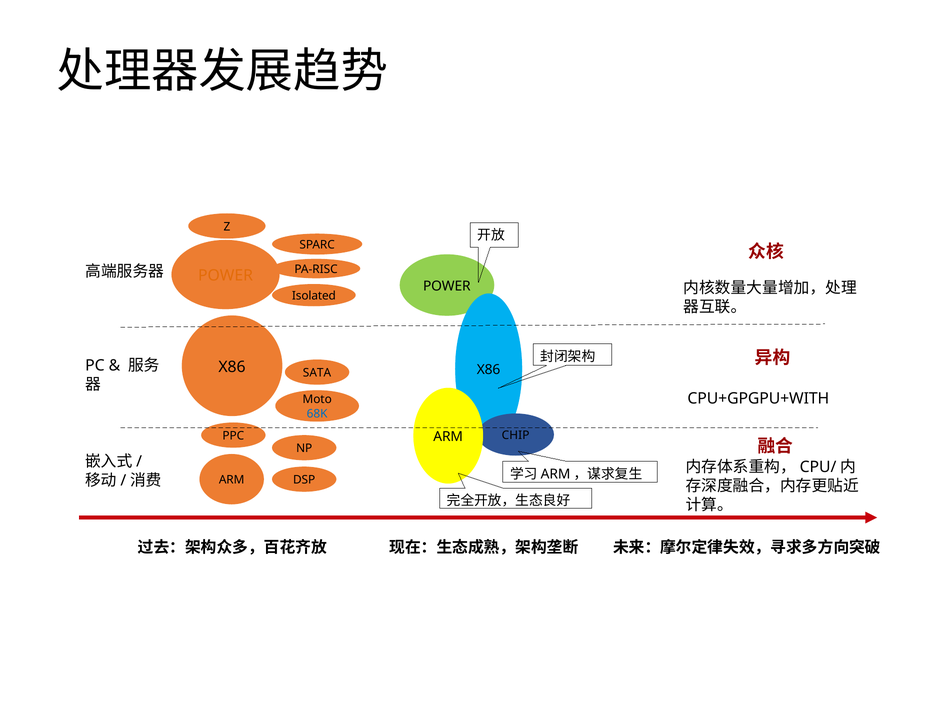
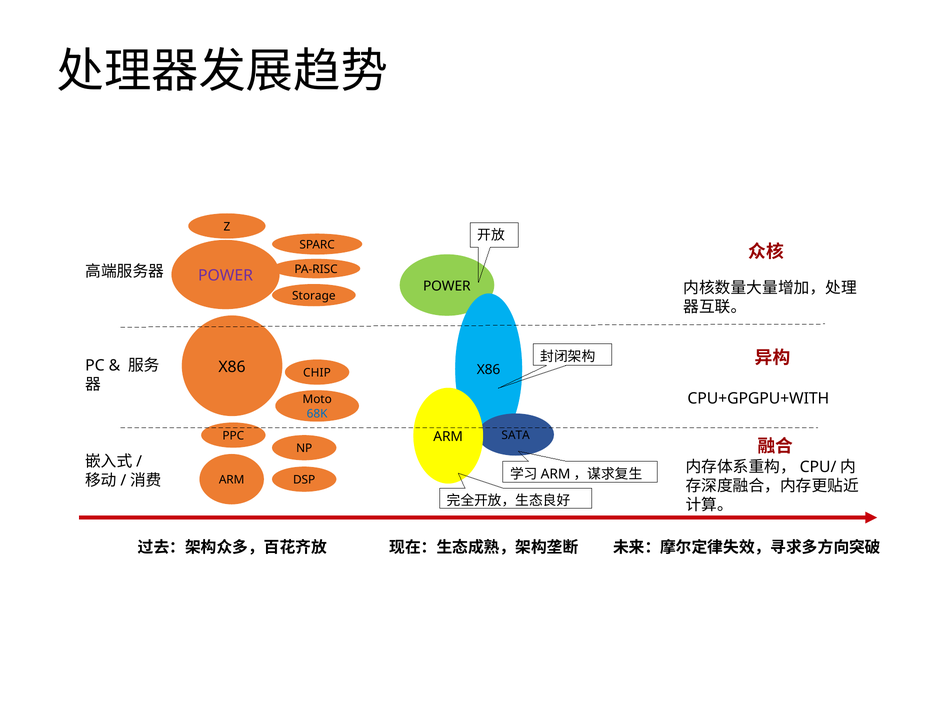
POWER colour: orange -> purple (226, 275)
Isolated: Isolated -> Storage (314, 296)
SATA: SATA -> CHIP (317, 373)
CHIP: CHIP -> SATA (516, 435)
